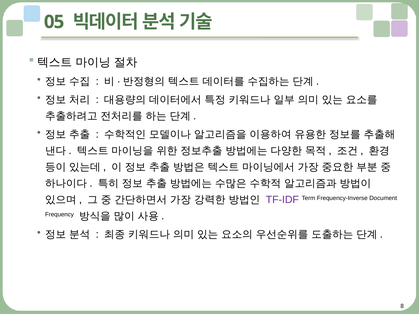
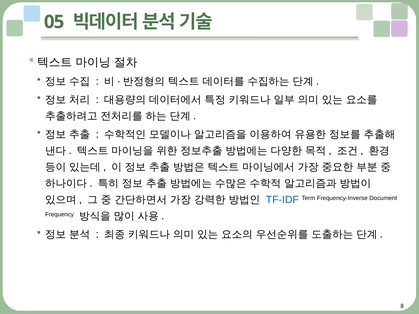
TF-IDF colour: purple -> blue (282, 200)
